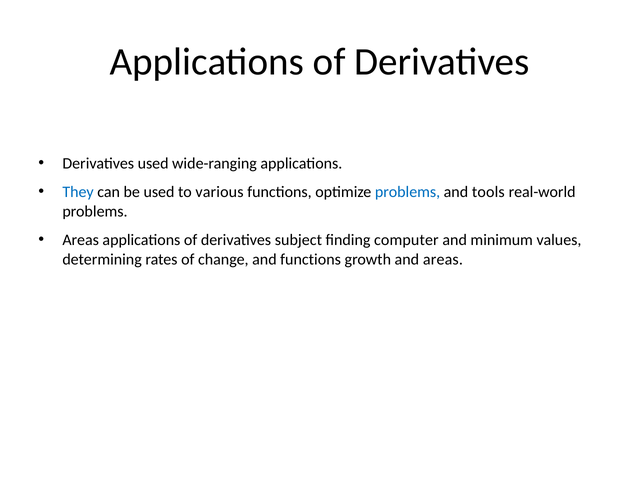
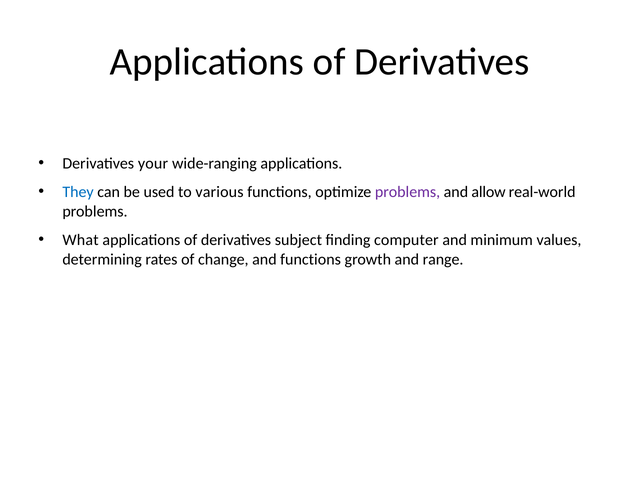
Derivatives used: used -> your (153, 163)
problems colour: blue -> purple (408, 192)
tools: tools -> allow (489, 192)
Areas: Areas -> What (81, 240)
and areas: areas -> range (443, 259)
